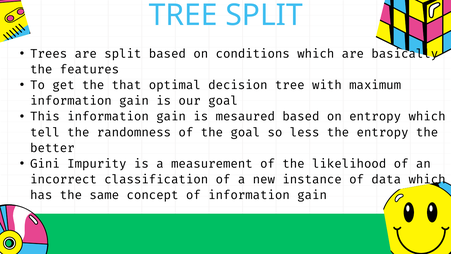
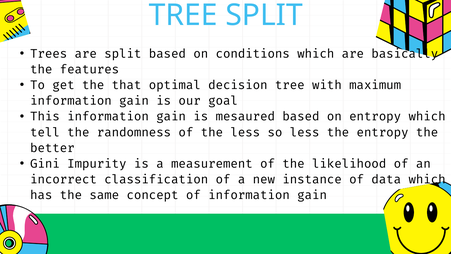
the goal: goal -> less (245, 132)
